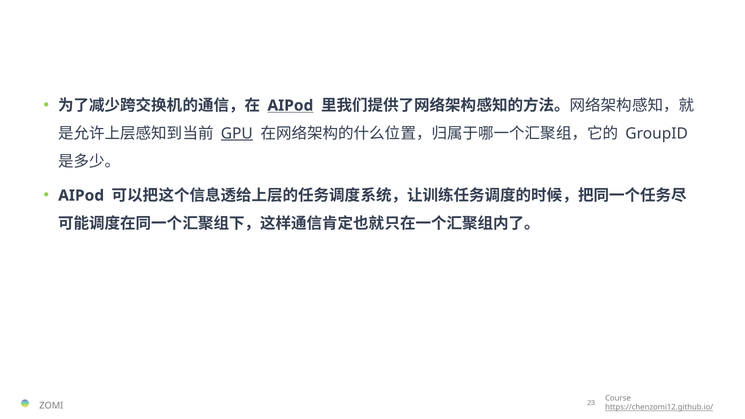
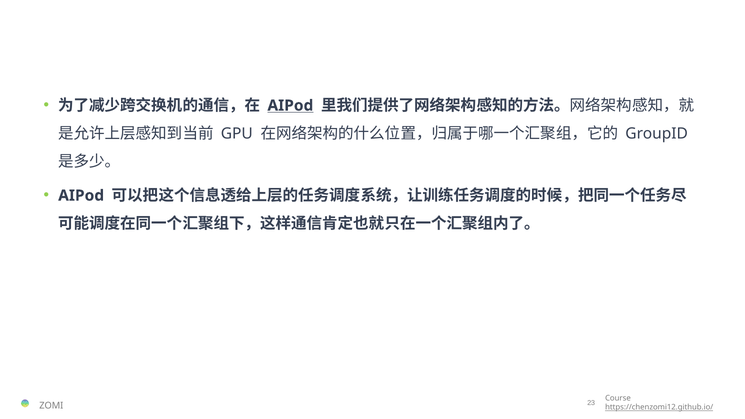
GPU underline: present -> none (237, 133)
